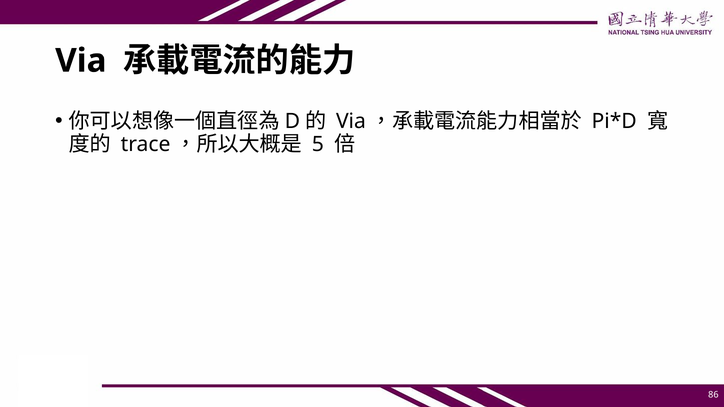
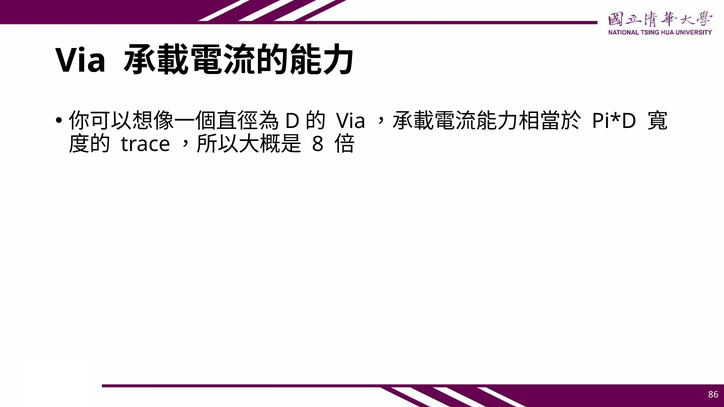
5: 5 -> 8 (318, 144)
